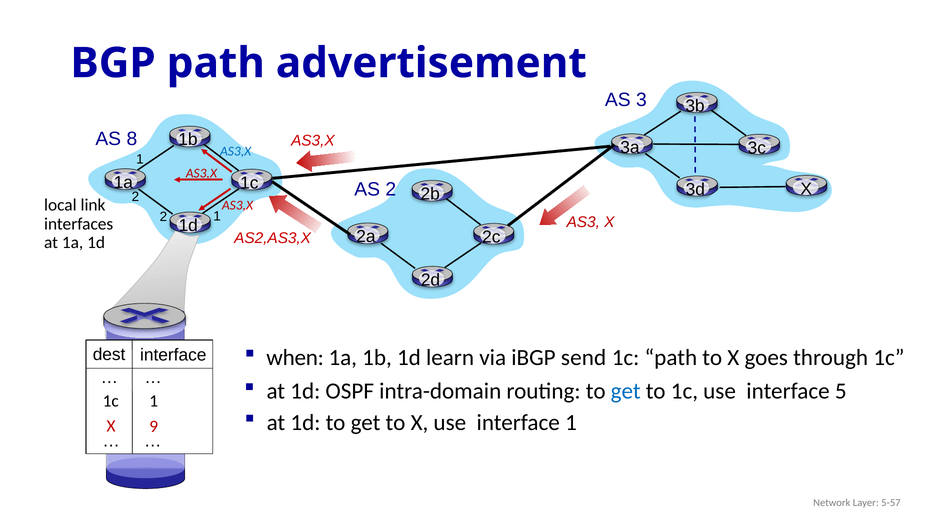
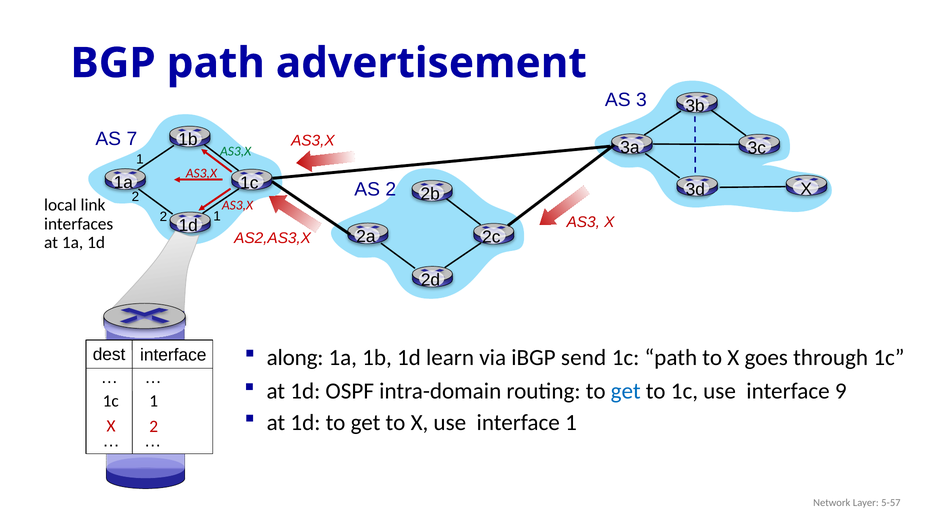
8: 8 -> 7 (132, 139)
AS3,X colour: blue -> green (236, 151)
when: when -> along (295, 358)
5: 5 -> 9 (841, 391)
X 9: 9 -> 2 (154, 427)
